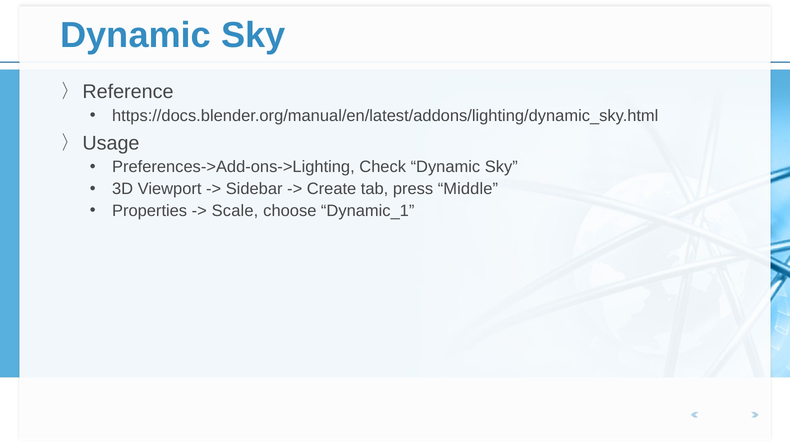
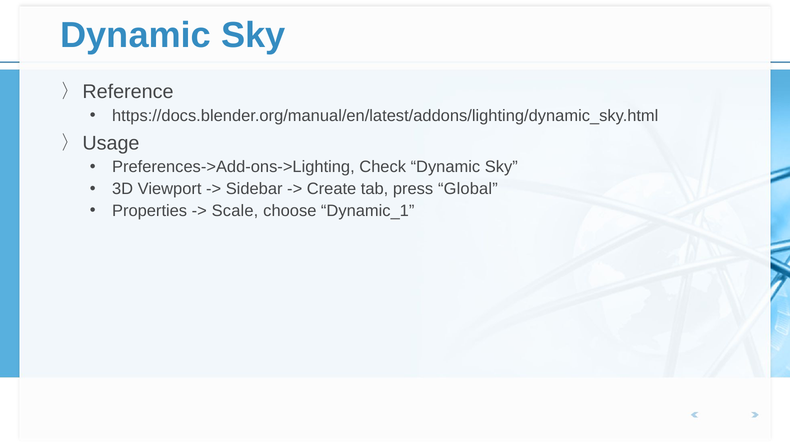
Middle: Middle -> Global (468, 189)
